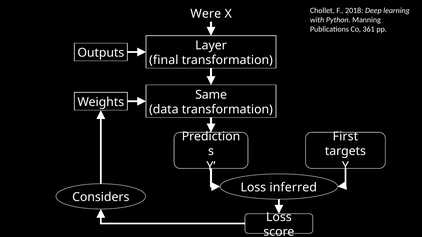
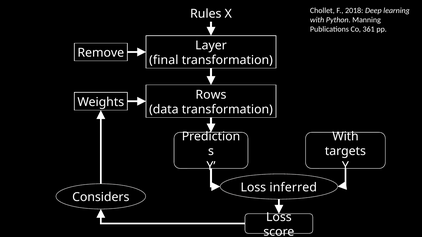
Were: Were -> Rules (206, 14)
Outputs: Outputs -> Remove (101, 53)
Same: Same -> Rows (211, 95)
First: First -> With (346, 137)
